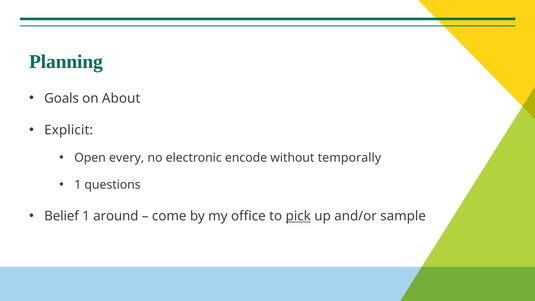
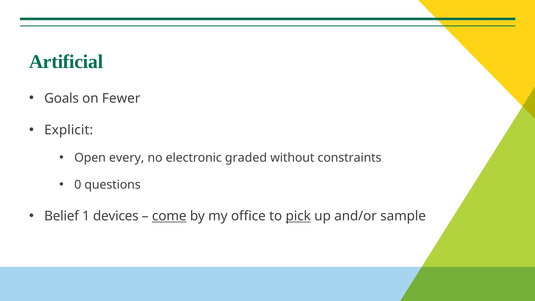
Planning: Planning -> Artificial (66, 62)
About: About -> Fewer (121, 98)
encode: encode -> graded (246, 158)
temporally: temporally -> constraints (350, 158)
1: 1 -> 0 (78, 185)
around: around -> devices (116, 216)
come underline: none -> present (169, 216)
